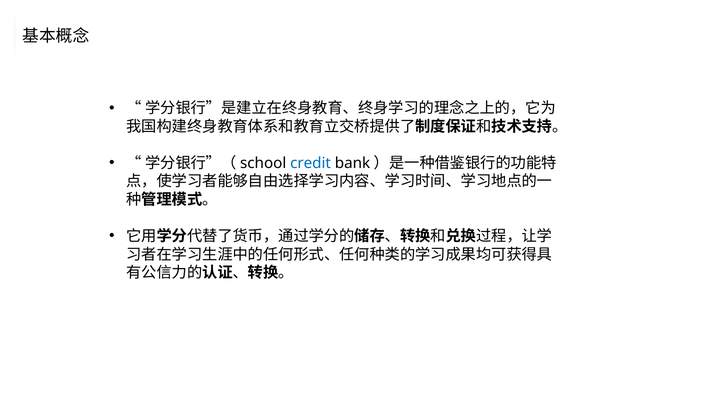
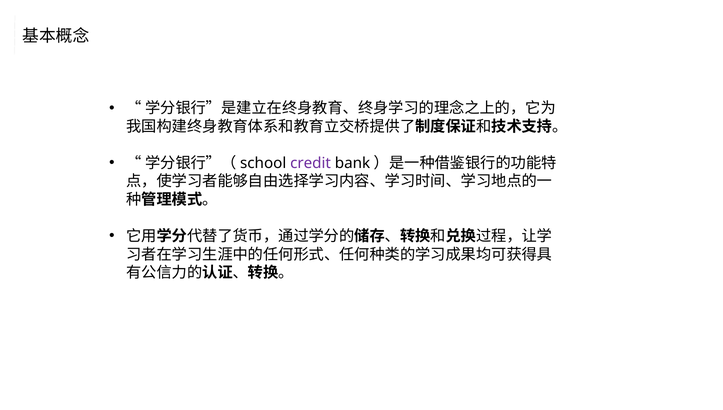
credit colour: blue -> purple (311, 163)
